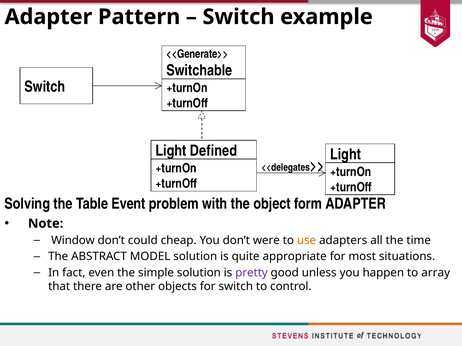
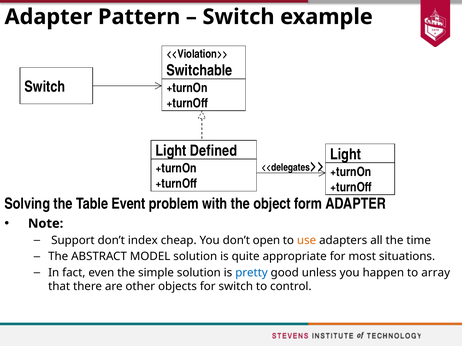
<<Generate>>: <<Generate>> -> <<Violation>> (197, 54)
Window: Window -> Support (73, 241)
could: could -> index (143, 241)
were: were -> open (266, 241)
pretty colour: purple -> blue (251, 273)
